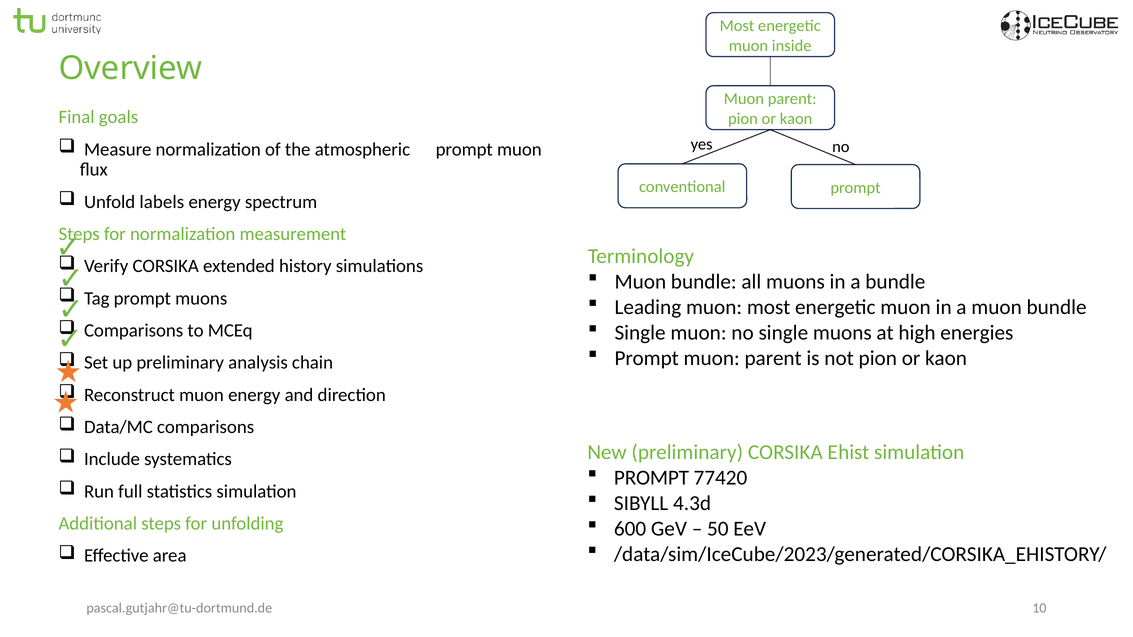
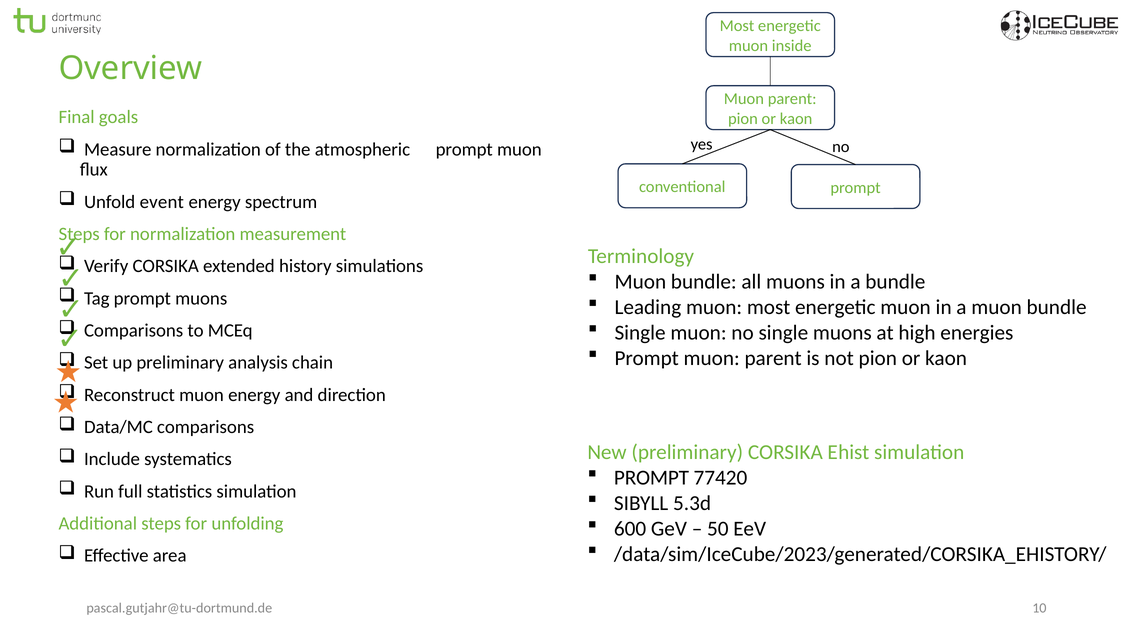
labels: labels -> event (162, 202)
4.3d: 4.3d -> 5.3d (692, 504)
